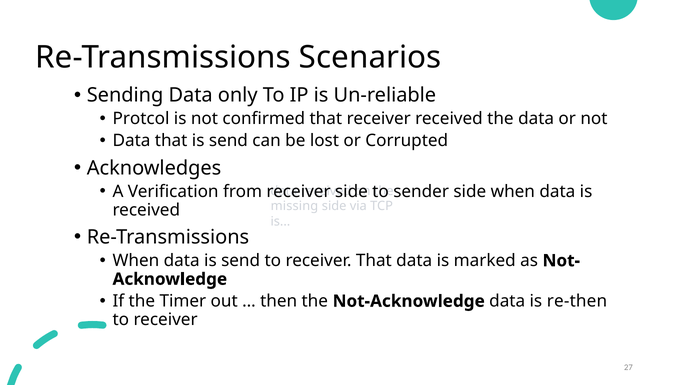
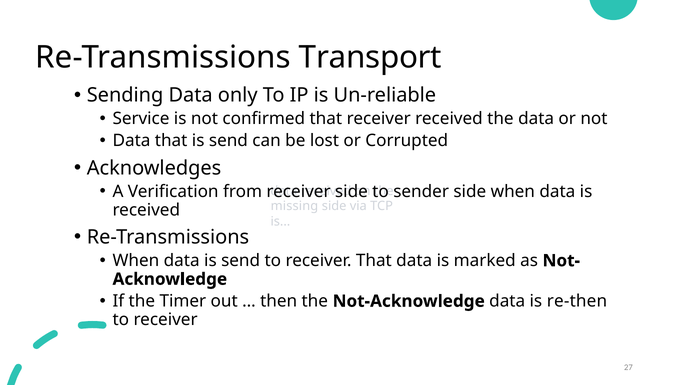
Scenarios: Scenarios -> Transport (370, 58)
Protcol: Protcol -> Service (141, 119)
